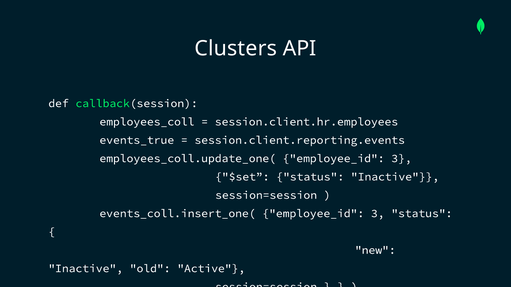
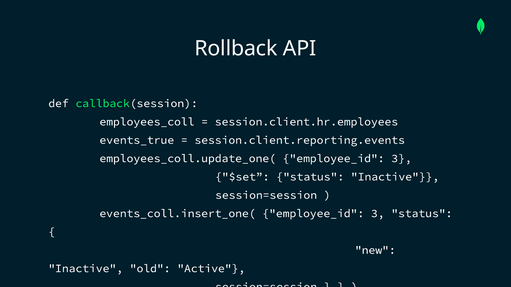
Clusters: Clusters -> Rollback (236, 49)
